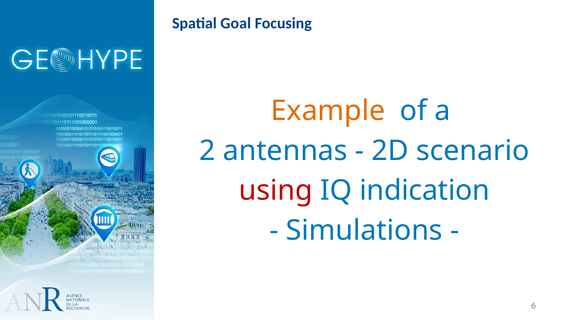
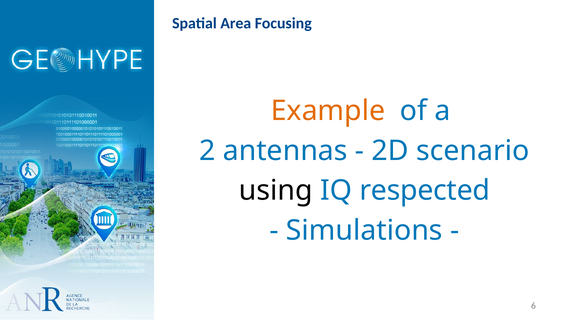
Goal: Goal -> Area (236, 23)
using colour: red -> black (276, 191)
indication: indication -> respected (425, 191)
